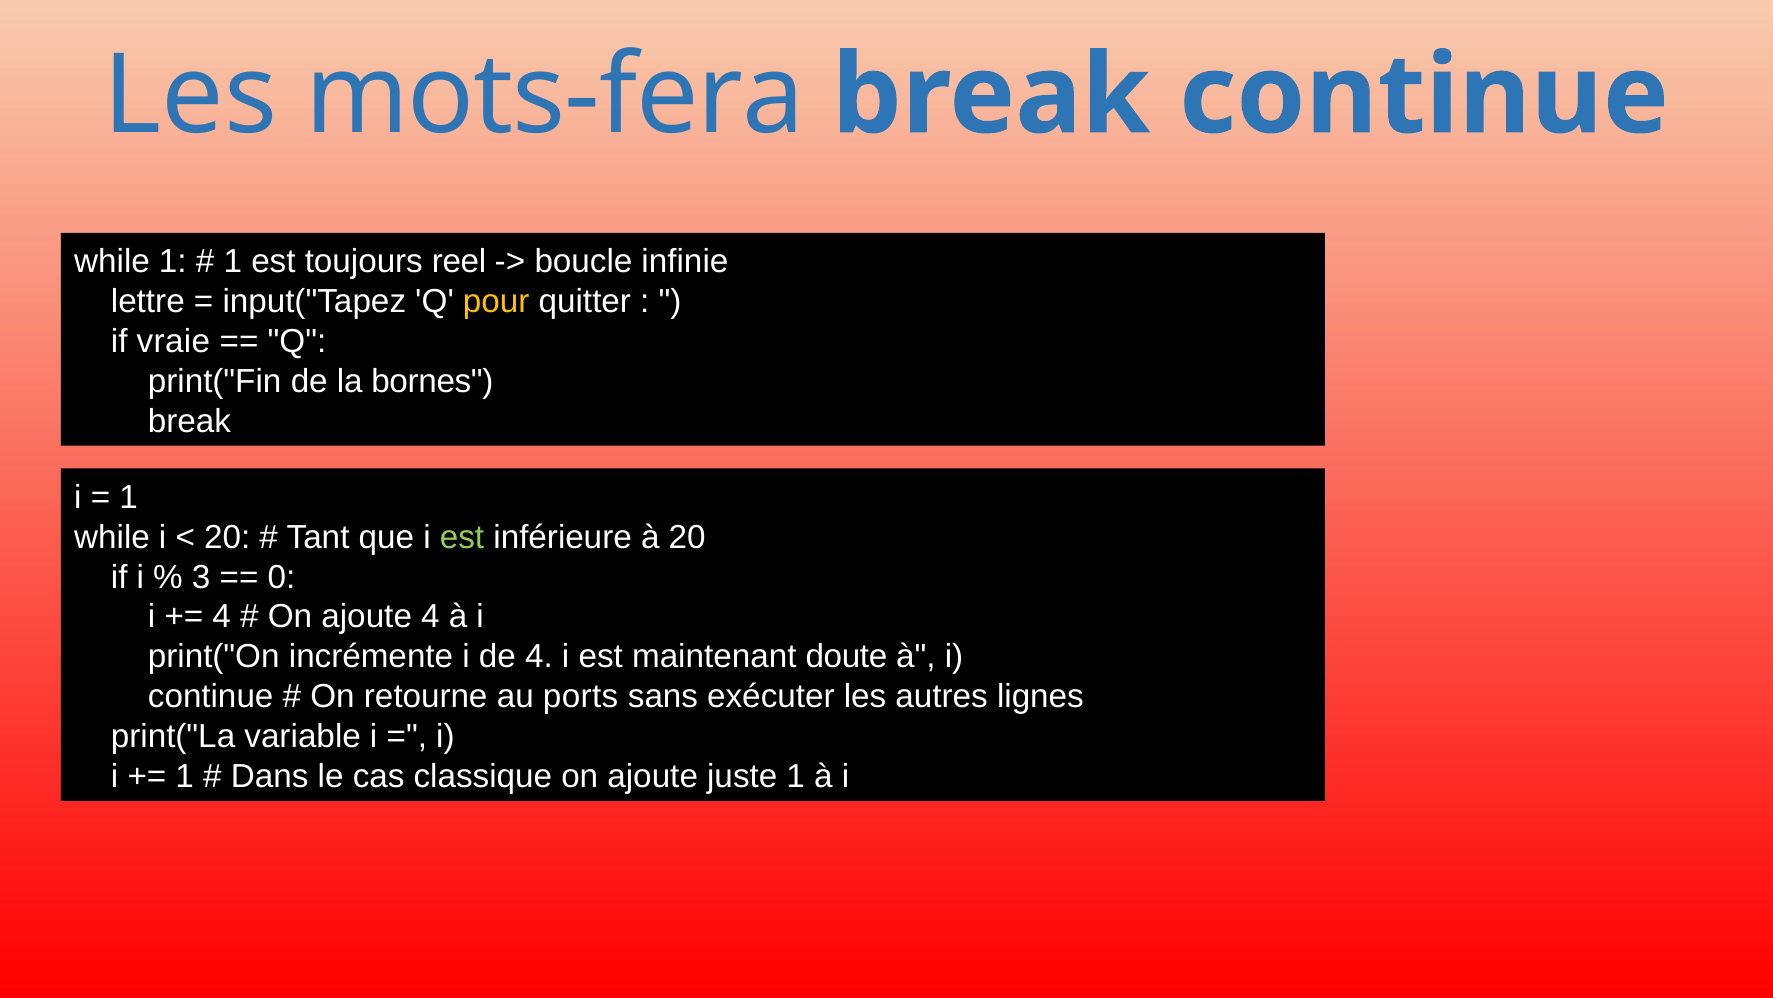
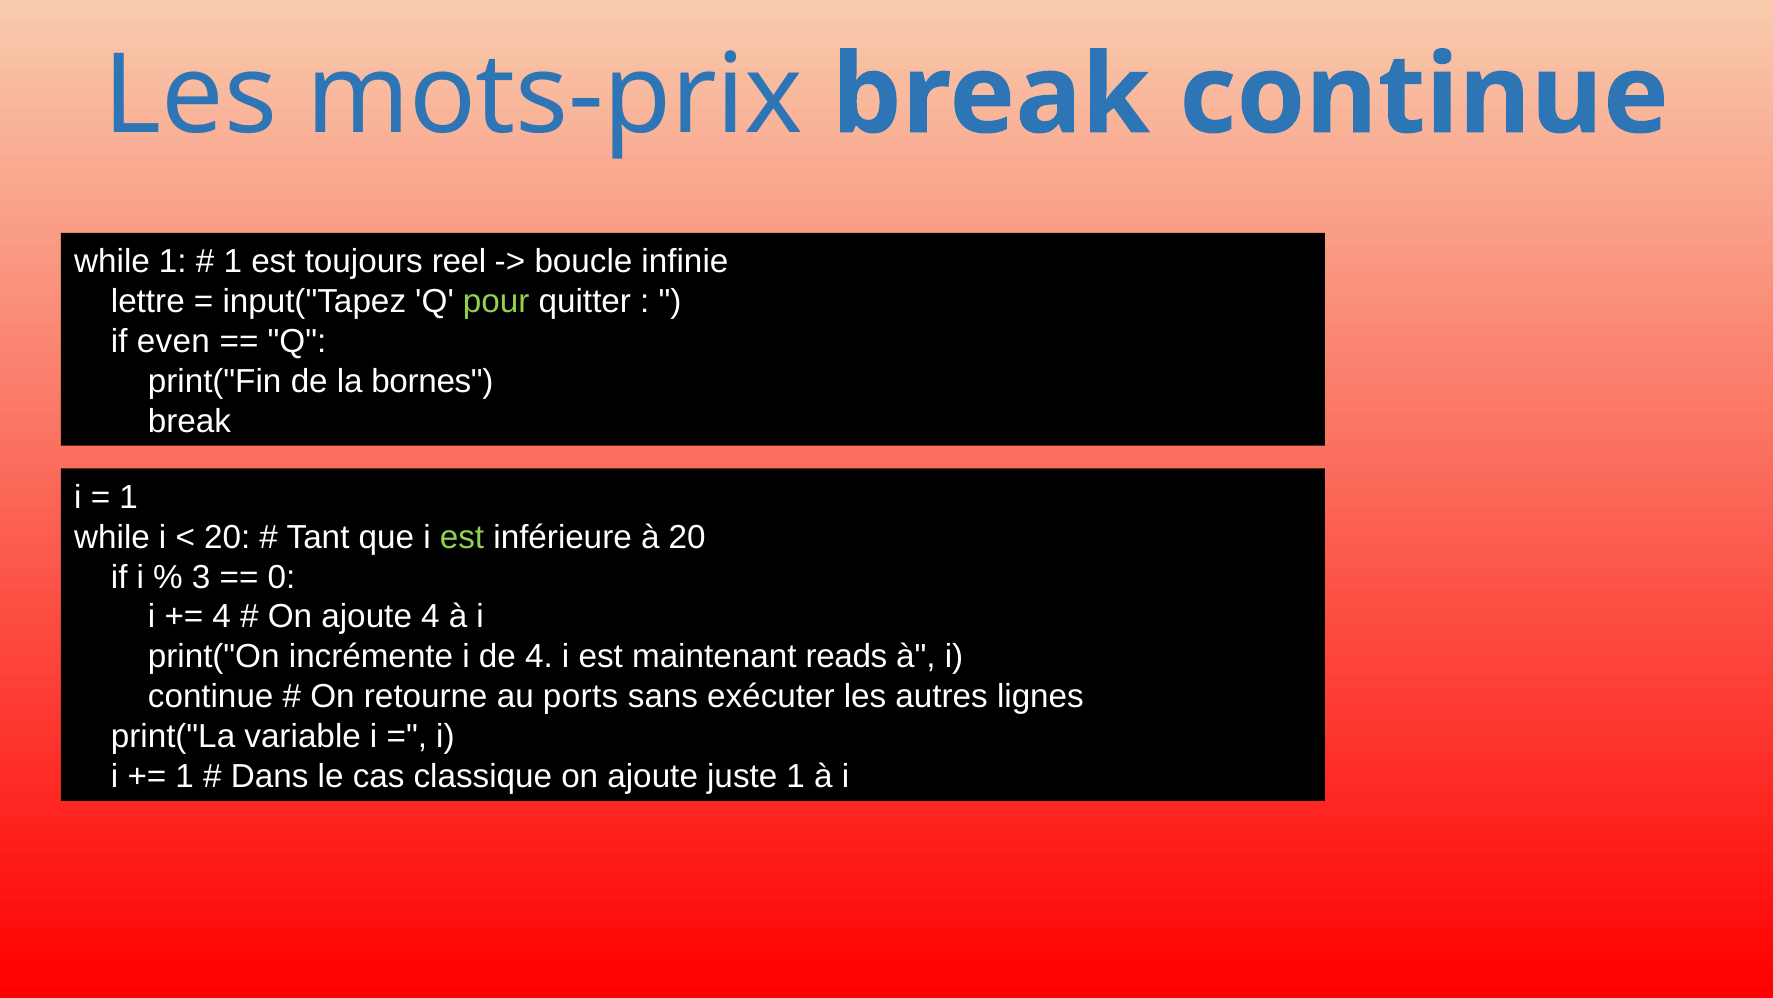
mots-fera: mots-fera -> mots-prix (555, 96)
pour colour: yellow -> light green (496, 301)
vraie: vraie -> even (173, 341)
doute: doute -> reads (846, 656)
